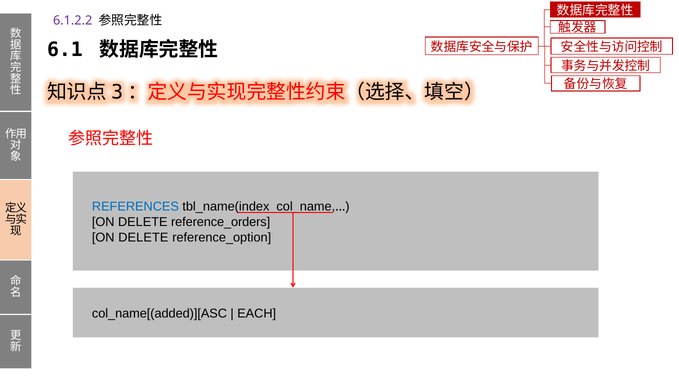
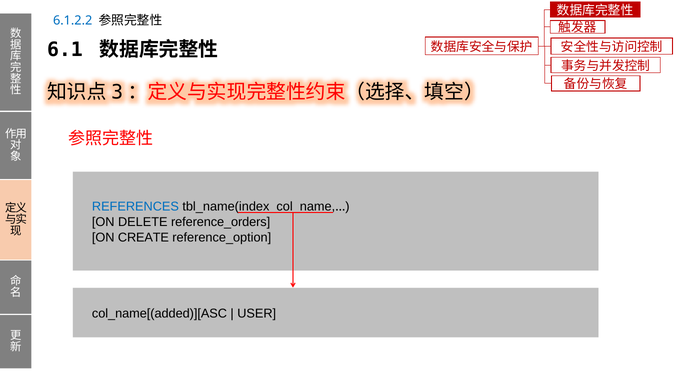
6.1.2.2 colour: purple -> blue (73, 21)
DELETE: DELETE -> CREATE (143, 237)
EACH: EACH -> USER (257, 313)
